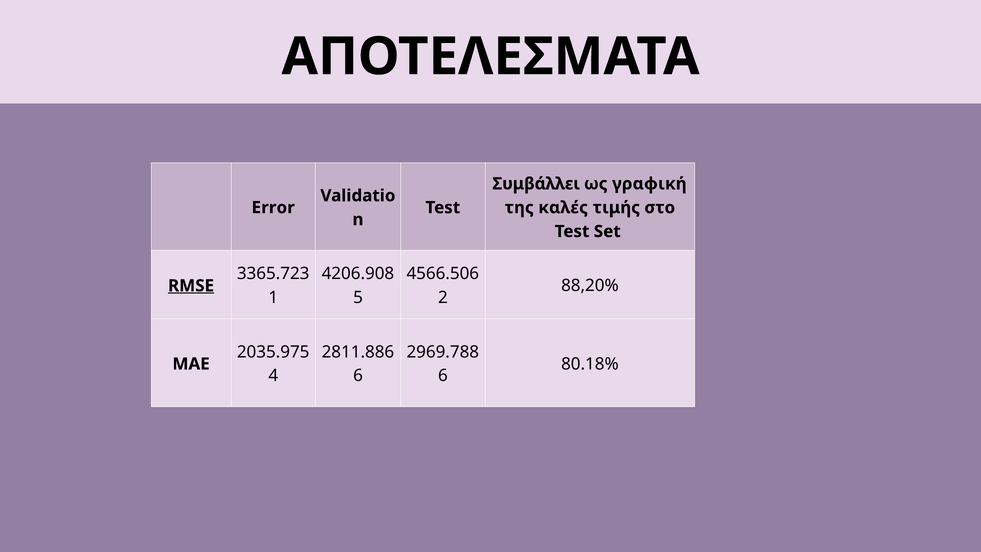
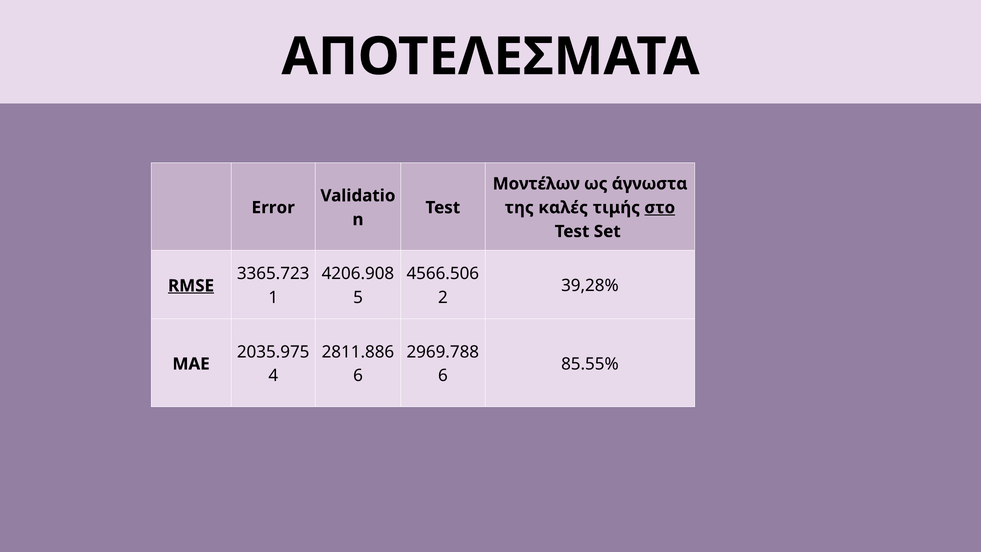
Συμβάλλει: Συμβάλλει -> Μοντέλων (536, 184)
γραφική: γραφική -> άγνωστα (650, 184)
στο underline: none -> present (660, 208)
88,20%: 88,20% -> 39,28% (590, 286)
80.18%: 80.18% -> 85.55% (590, 364)
